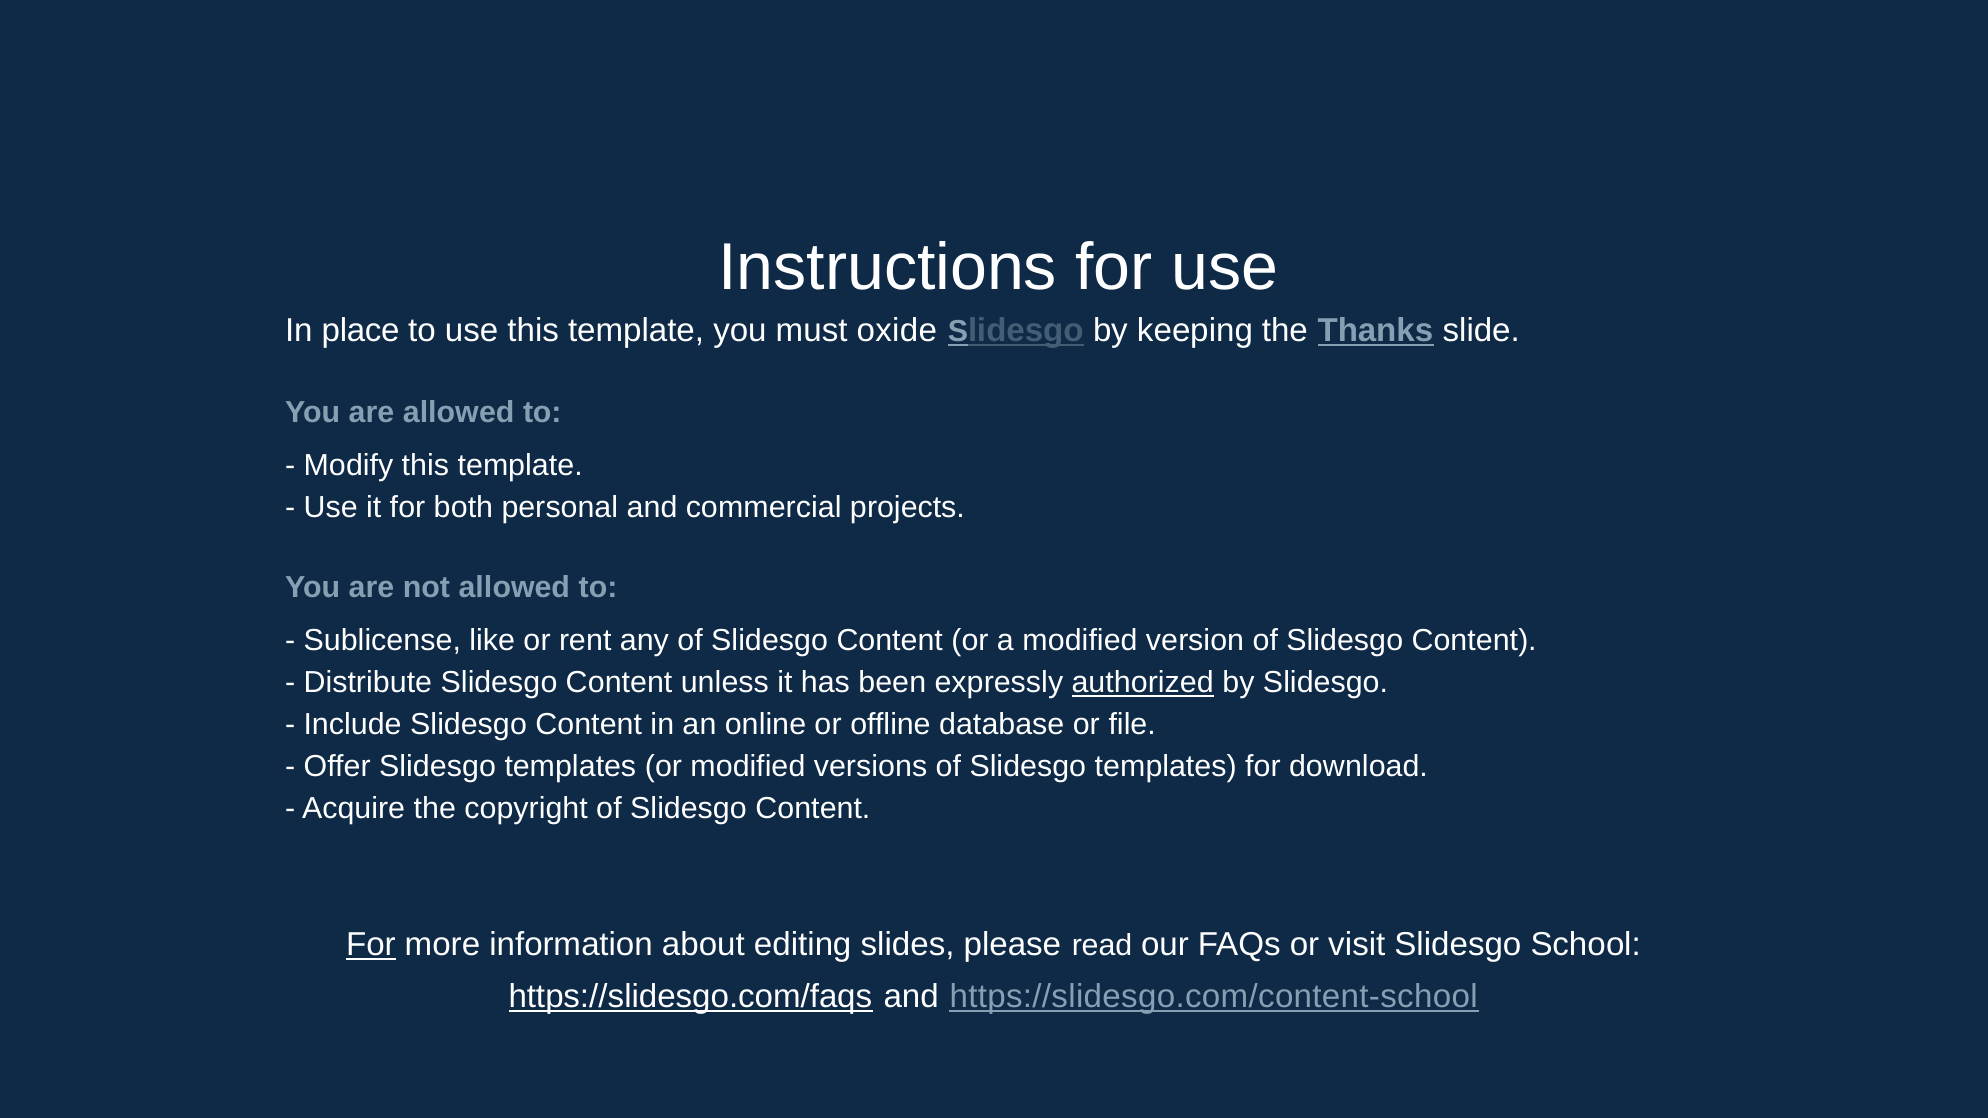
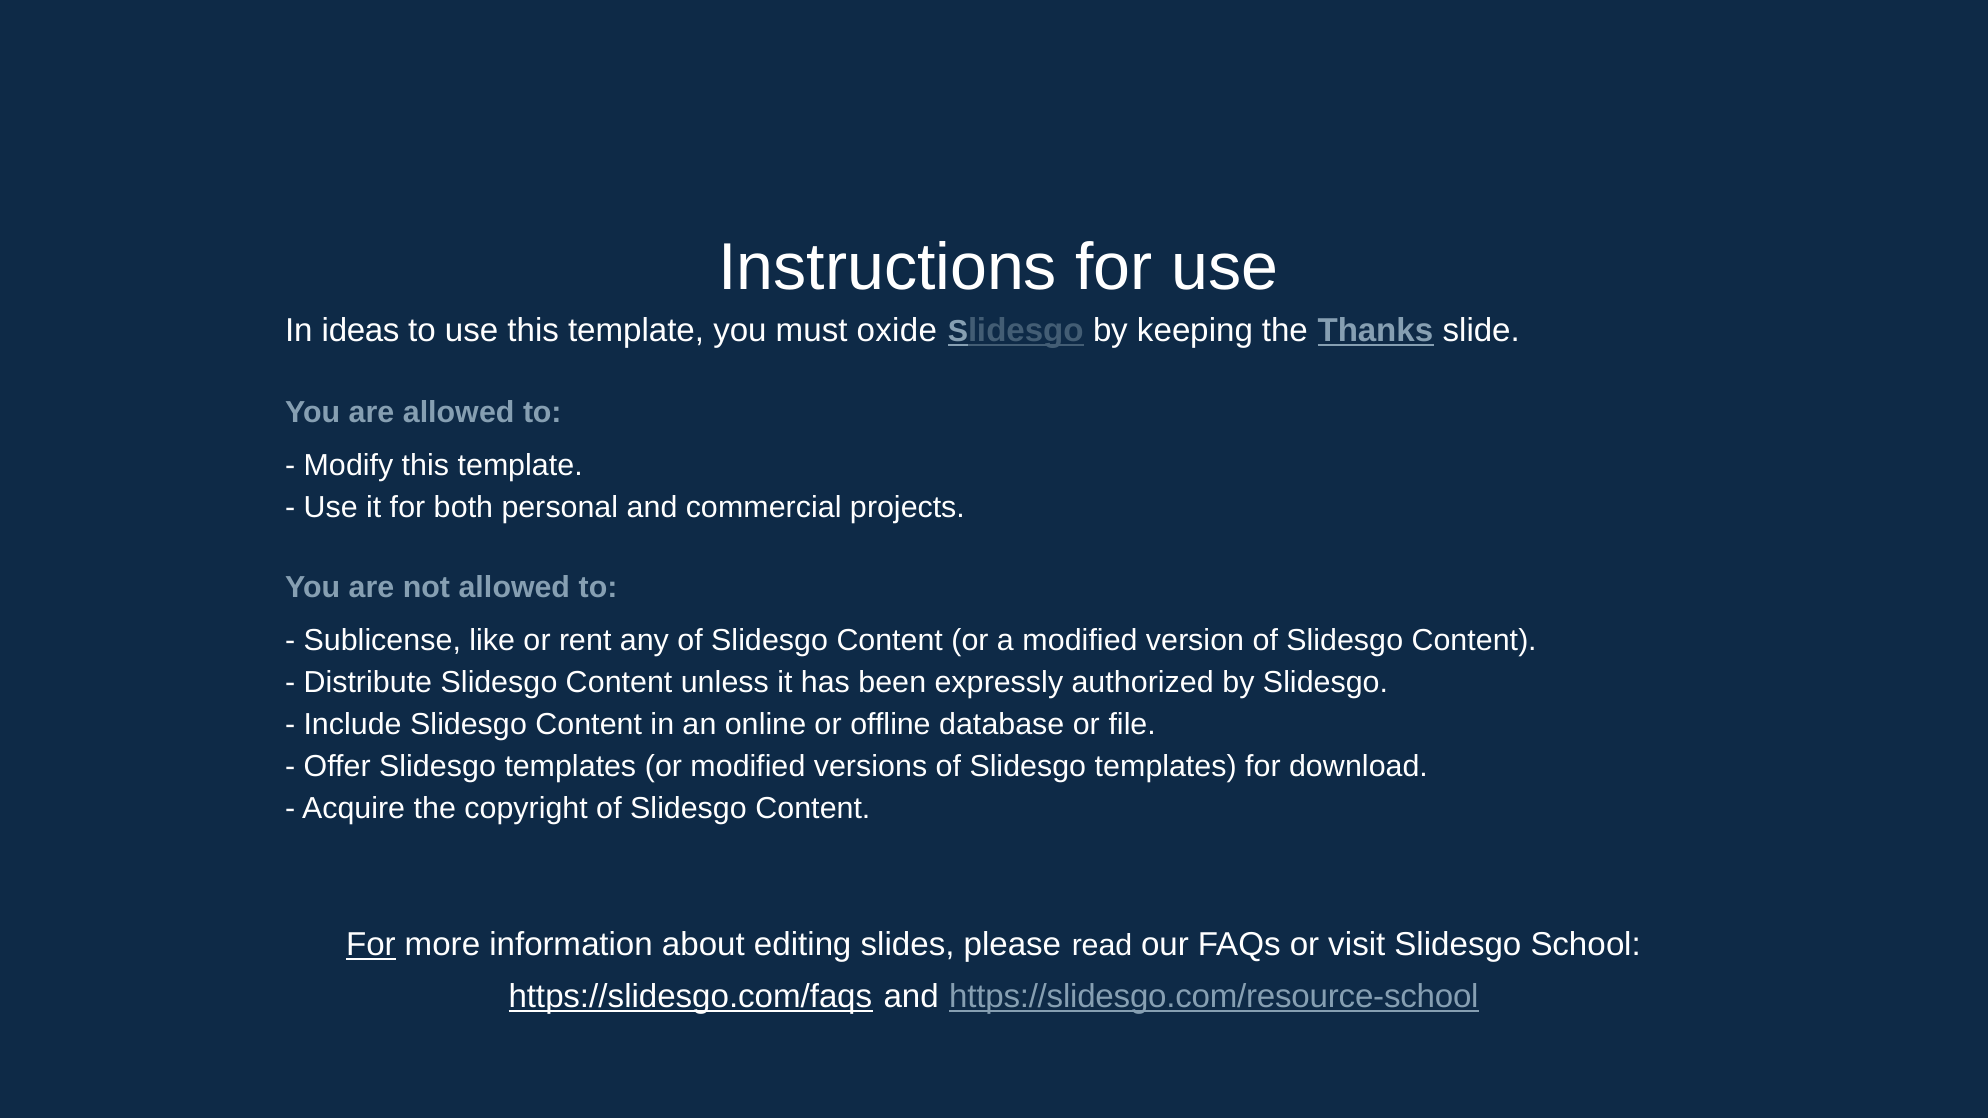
place: place -> ideas (361, 331)
authorized underline: present -> none (1143, 683)
https://slidesgo.com/content-school: https://slidesgo.com/content-school -> https://slidesgo.com/resource-school (1214, 997)
